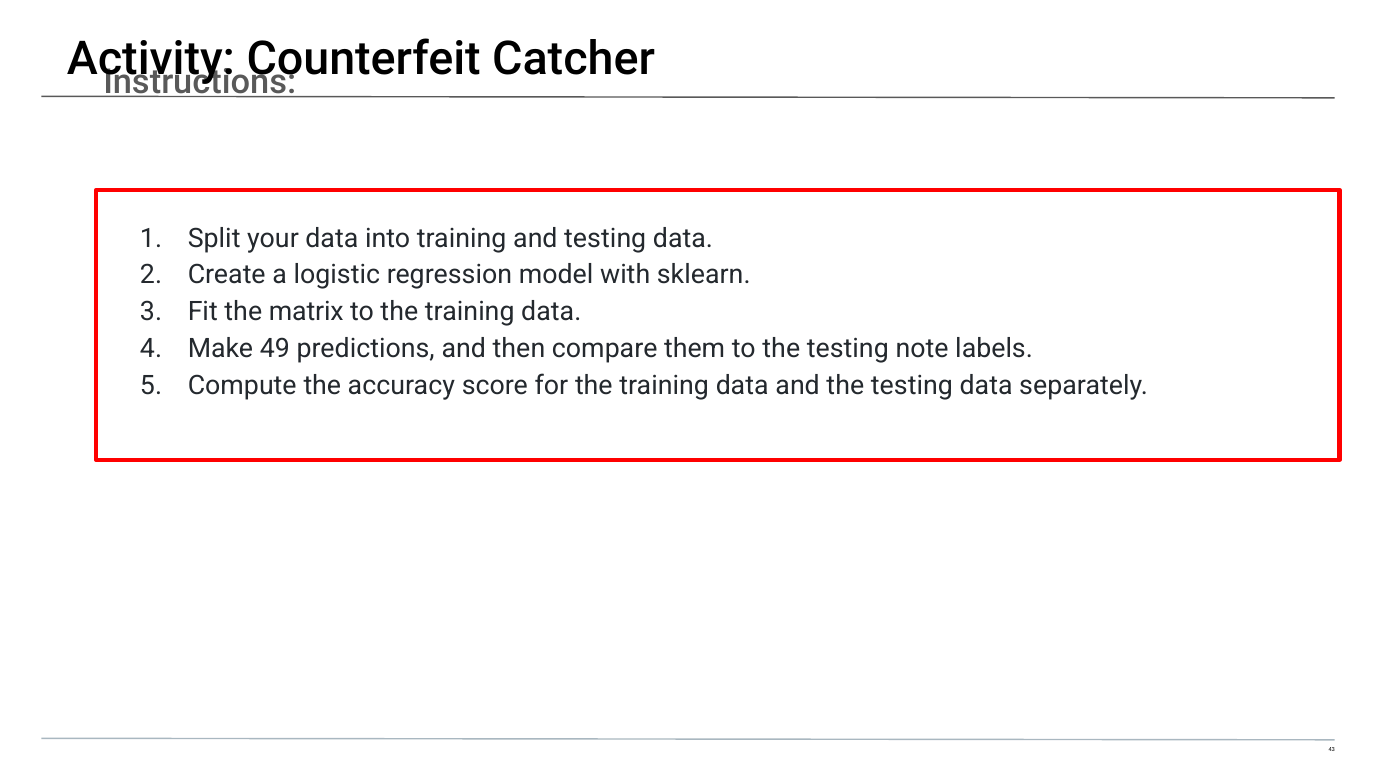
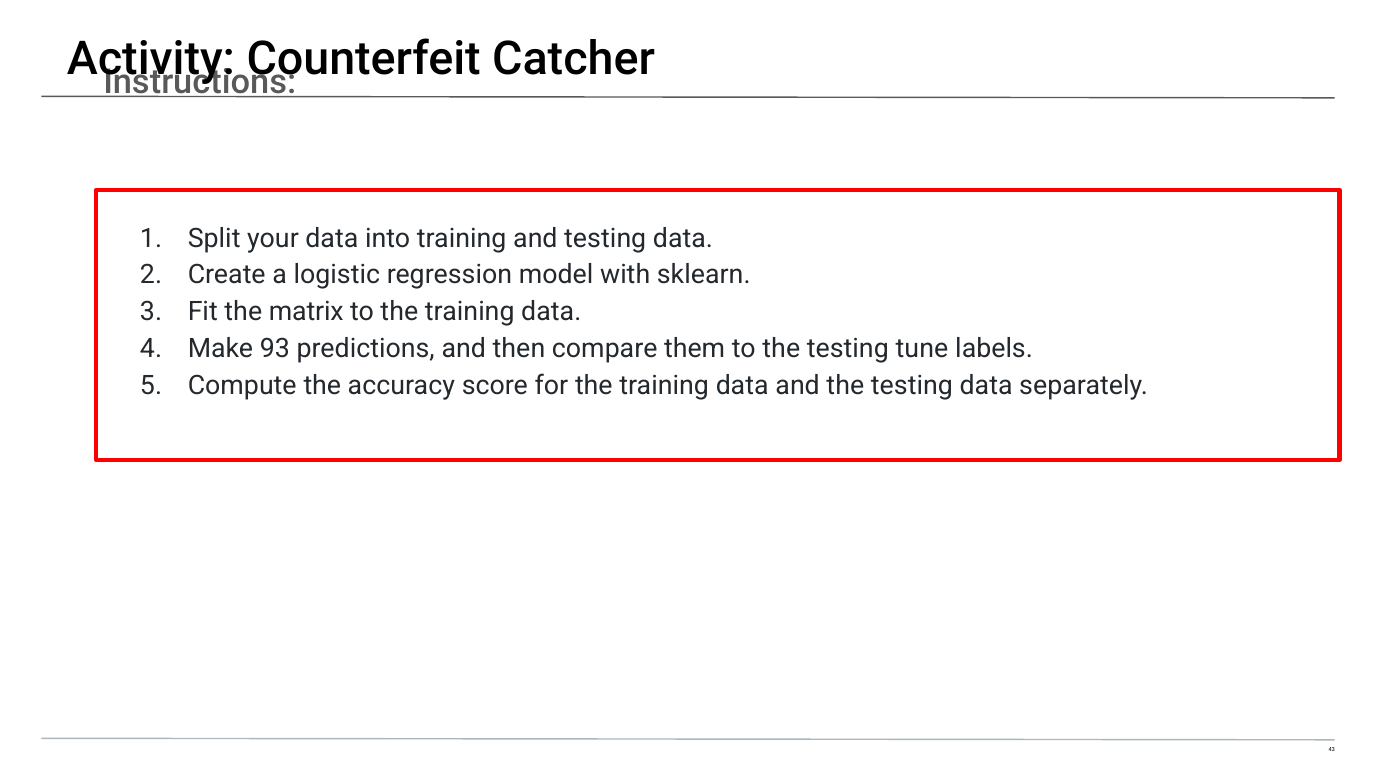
49: 49 -> 93 (275, 349)
note: note -> tune (922, 349)
